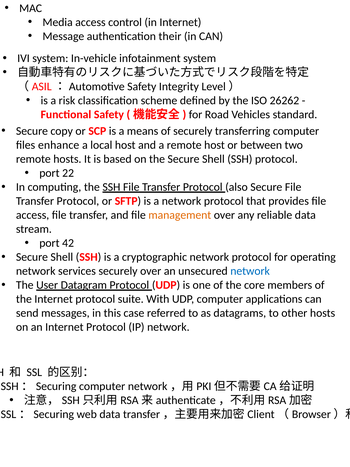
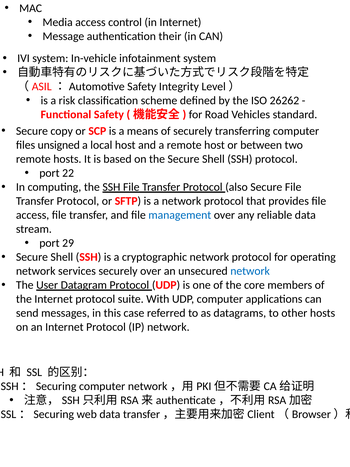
enhance: enhance -> unsigned (59, 145)
management colour: orange -> blue (180, 215)
42: 42 -> 29 (68, 243)
